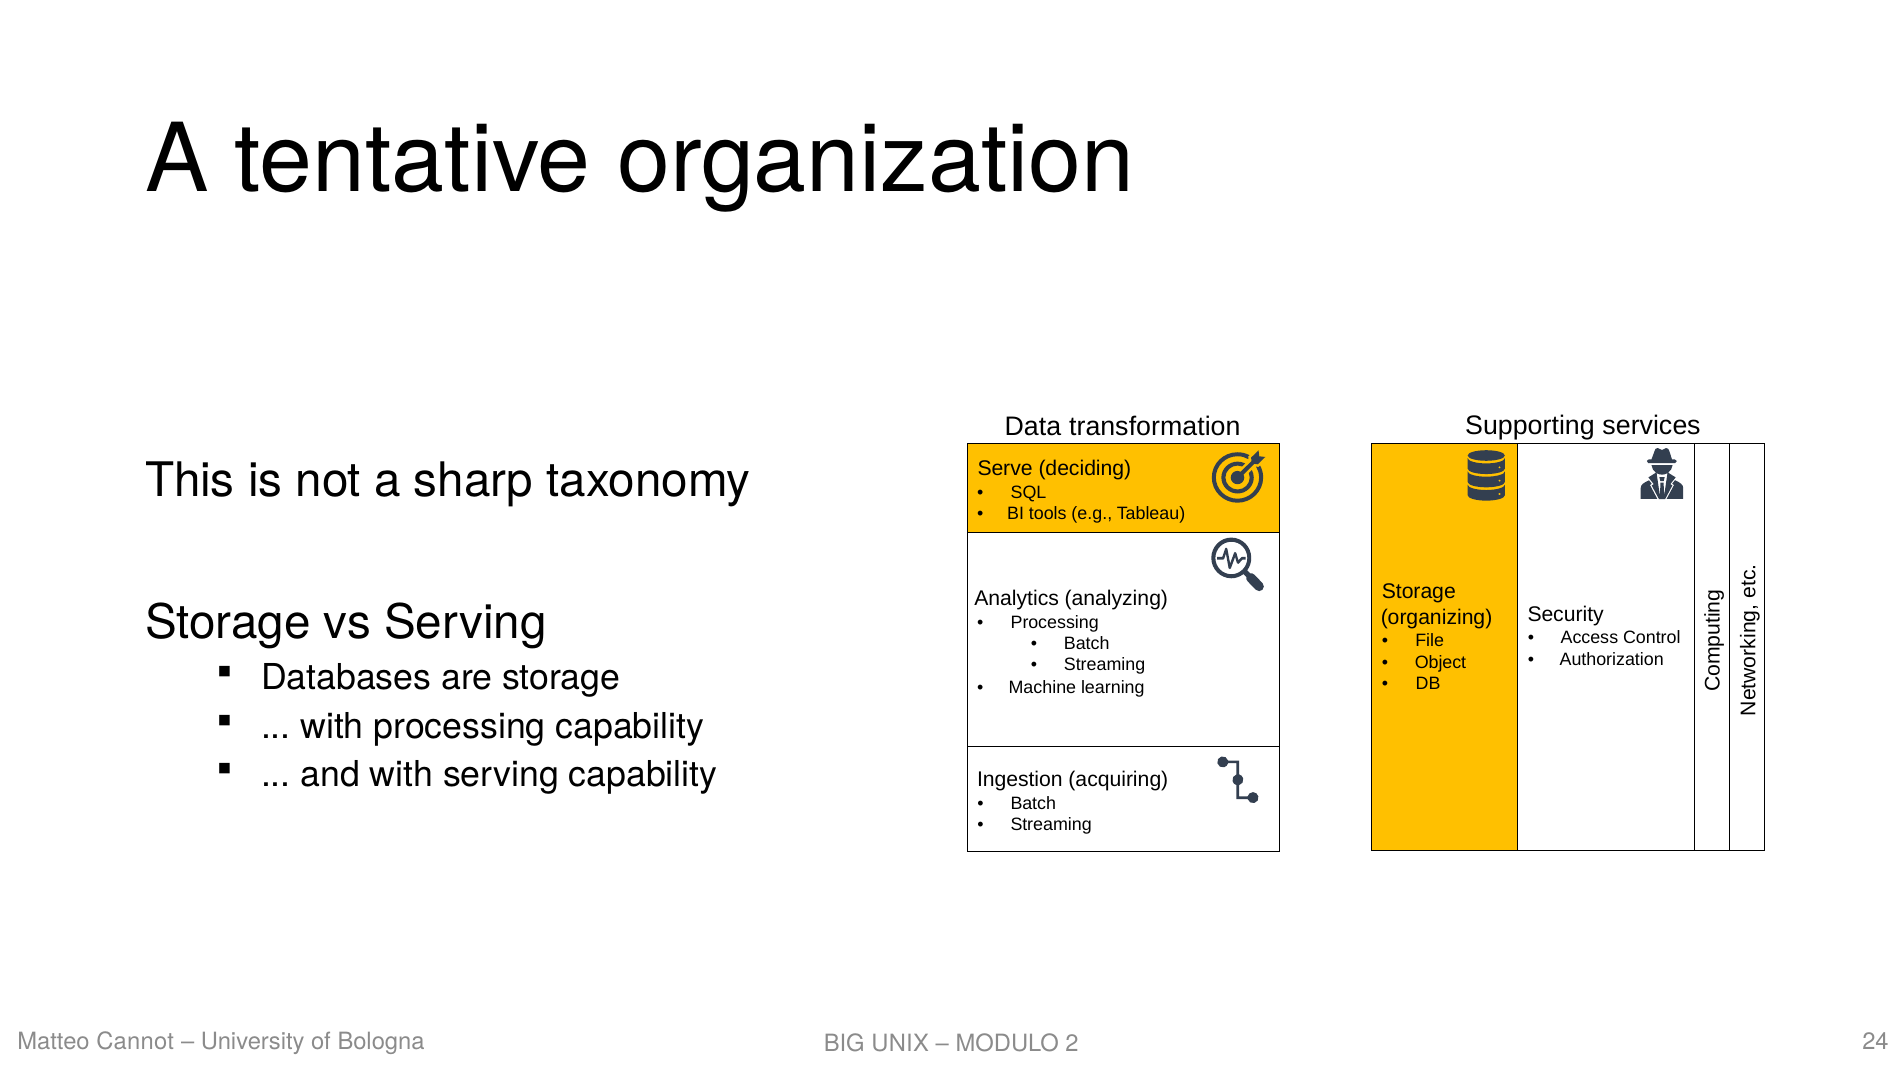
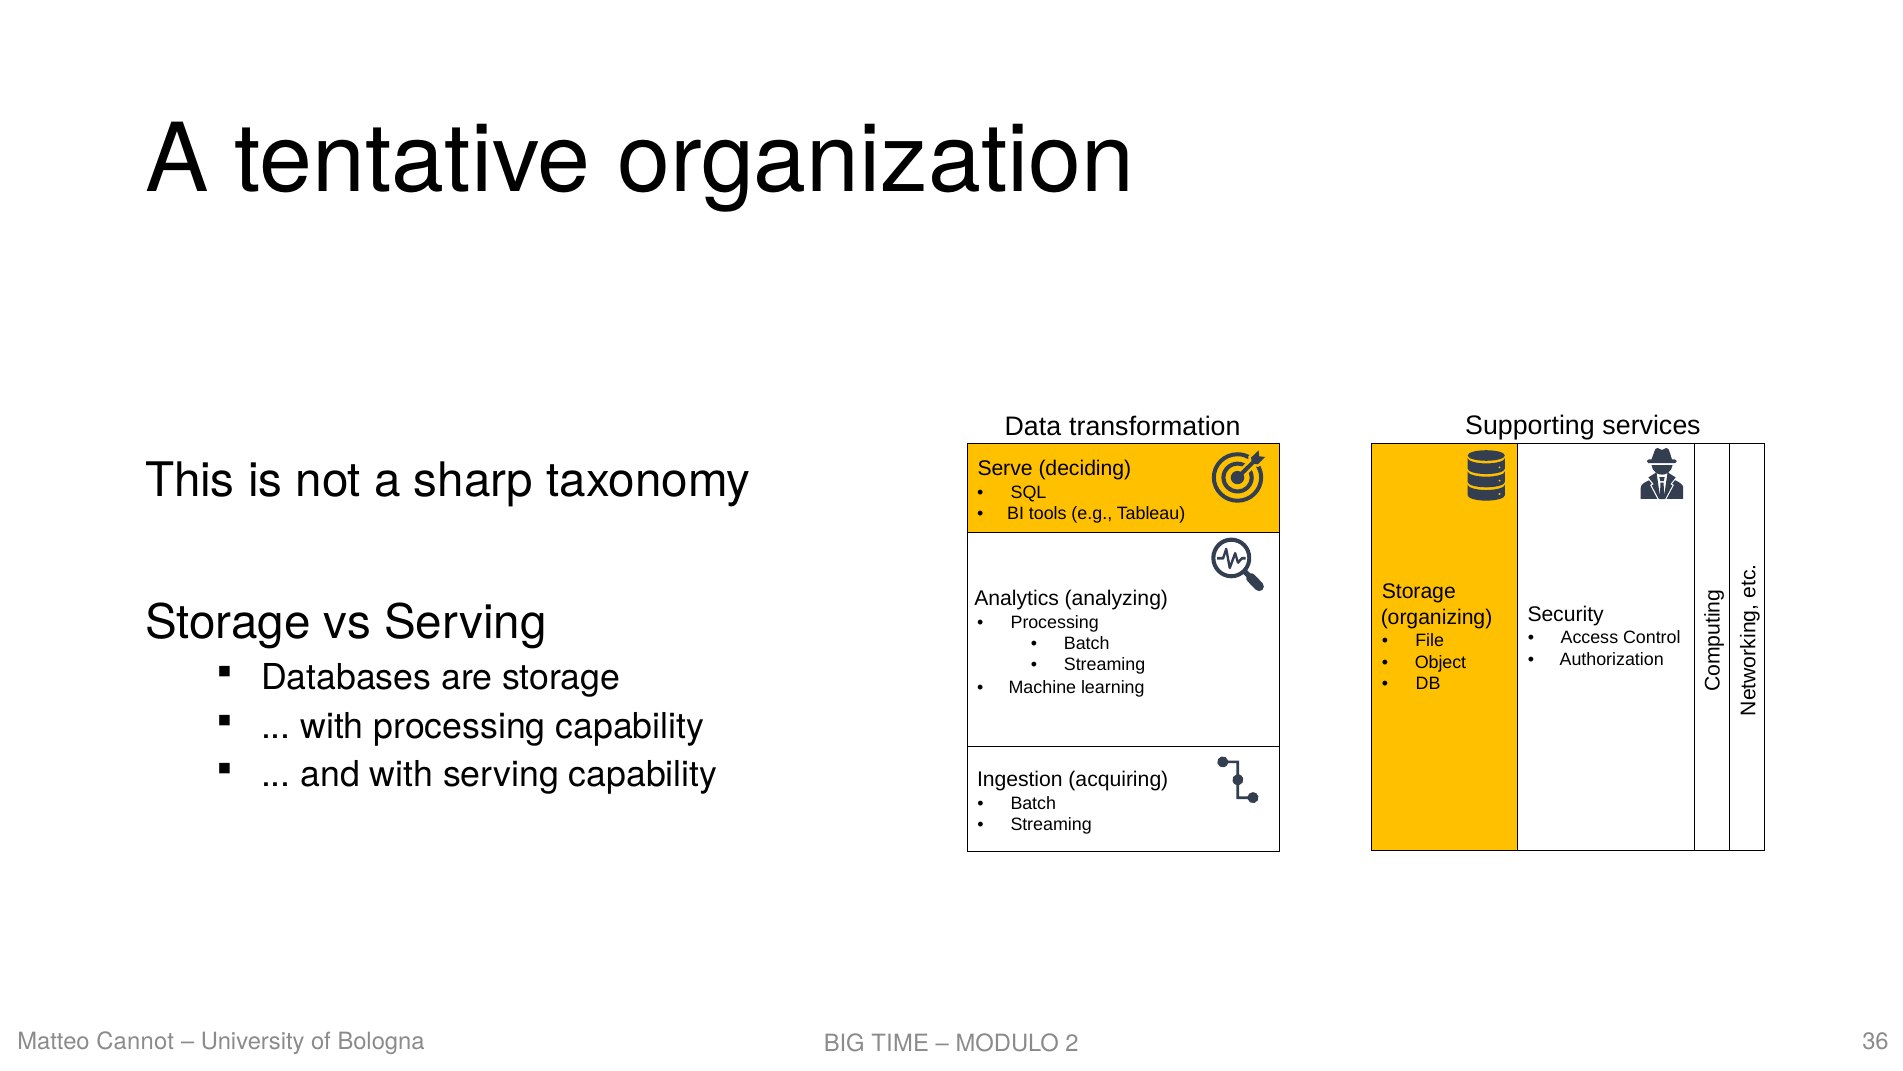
24: 24 -> 36 (1875, 1041)
UNIX: UNIX -> TIME (900, 1044)
